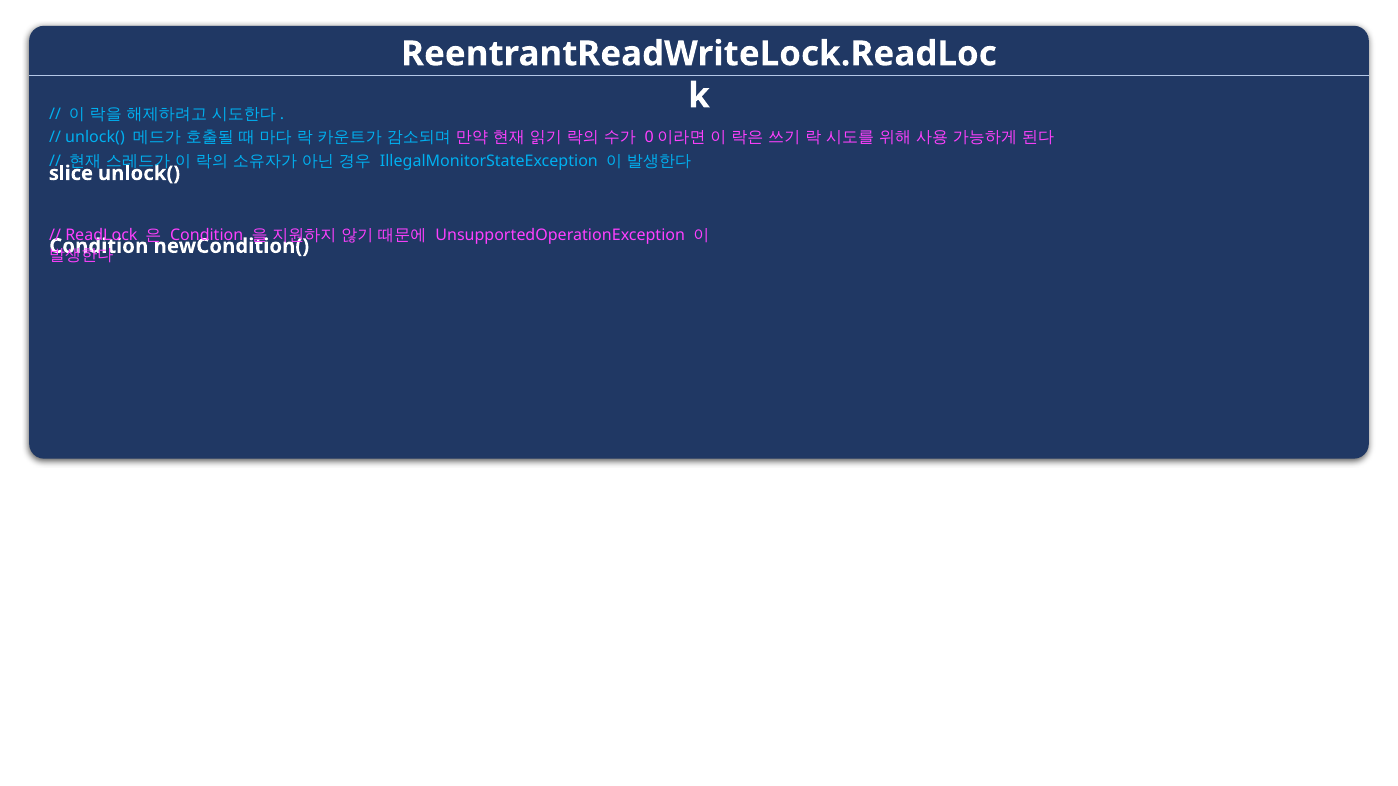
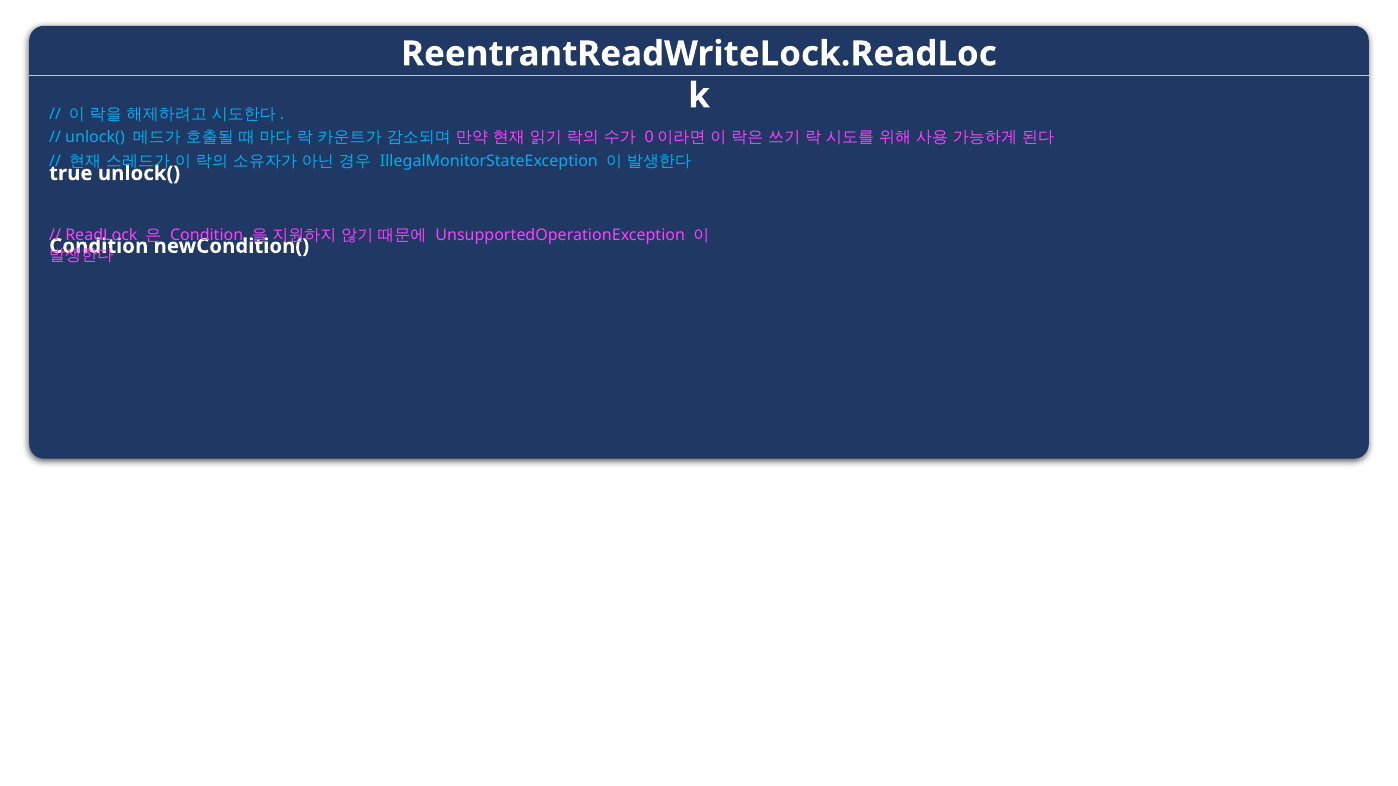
slice: slice -> true (71, 173)
